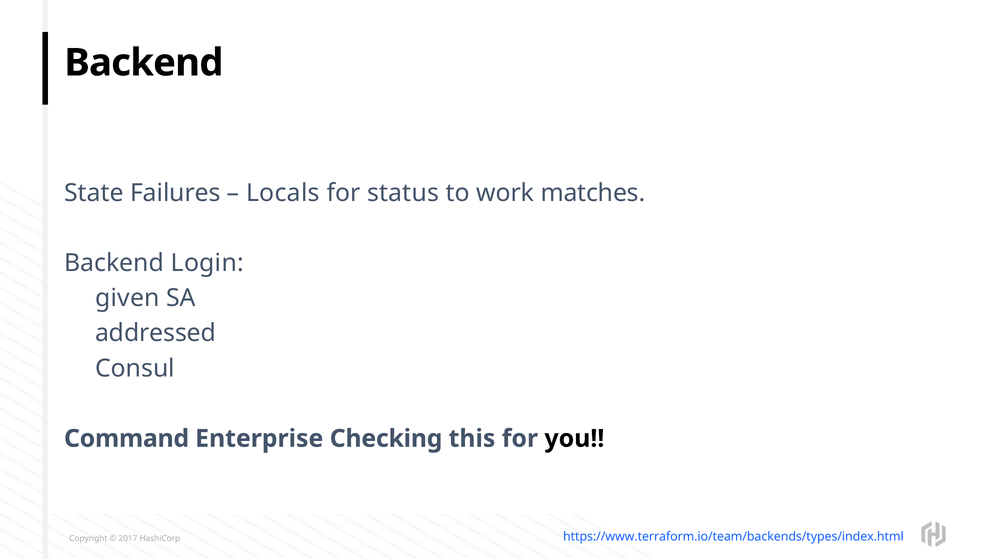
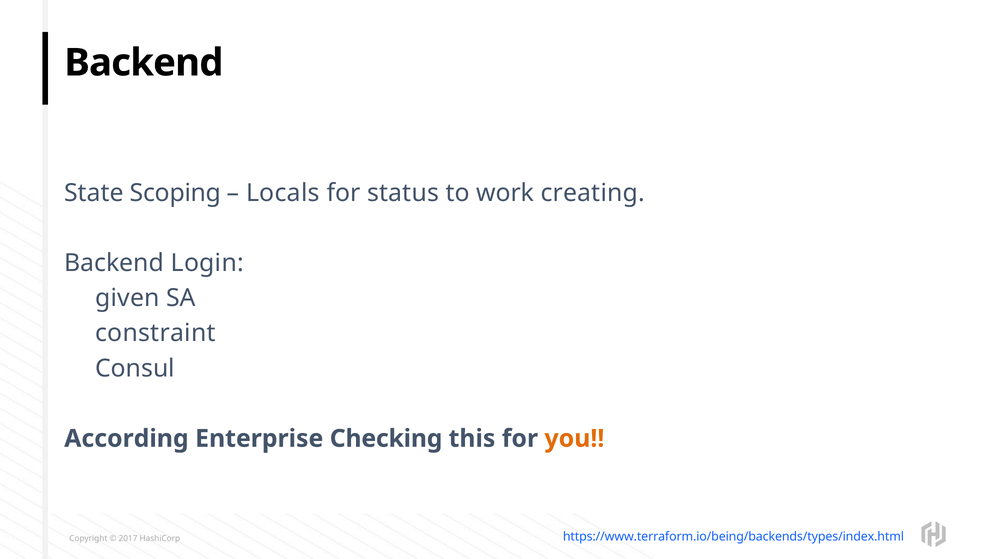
Failures: Failures -> Scoping (175, 193)
matches: matches -> creating (593, 193)
addressed: addressed -> constraint (155, 333)
Command: Command -> According (126, 439)
you colour: black -> orange (574, 439)
https://www.terraform.io/team/backends/types/index.html: https://www.terraform.io/team/backends/types/index.html -> https://www.terraform.io/being/backends/types/index.html (733, 537)
